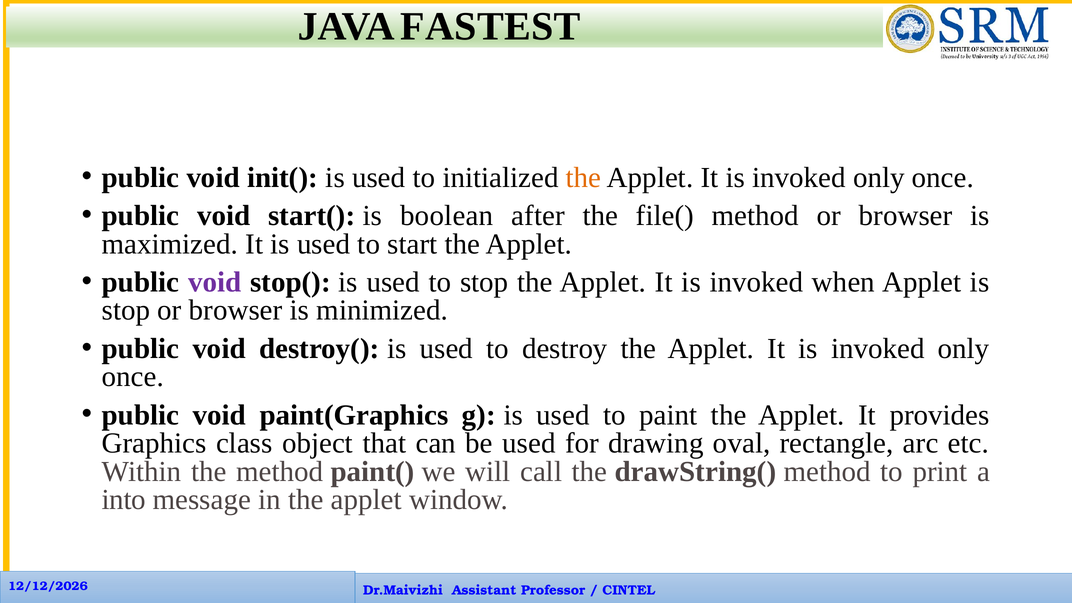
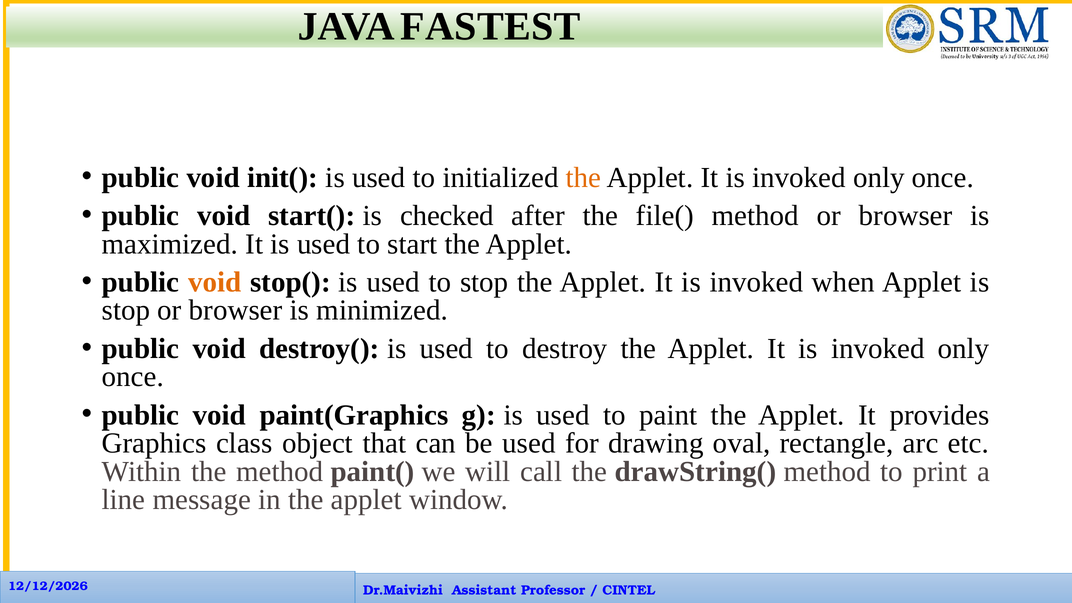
boolean: boolean -> checked (447, 216)
void colour: purple -> orange (215, 282)
into: into -> line (124, 500)
